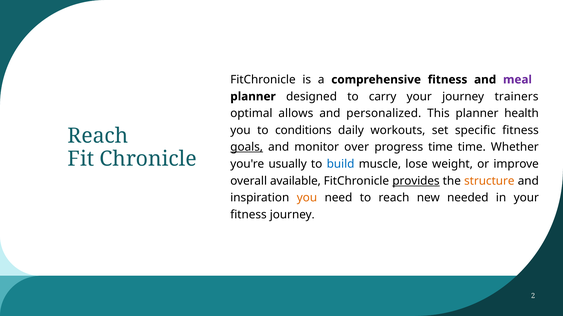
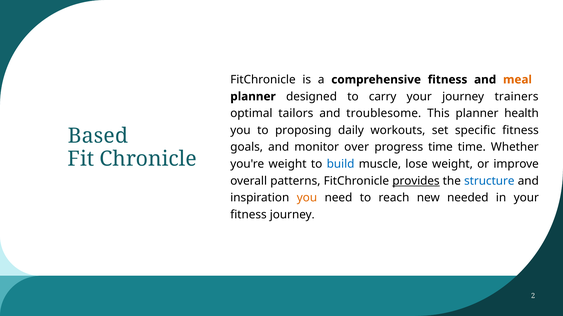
meal colour: purple -> orange (517, 80)
allows: allows -> tailors (296, 114)
personalized: personalized -> troublesome (384, 114)
conditions: conditions -> proposing (303, 131)
Reach: Reach -> Based (98, 136)
goals underline: present -> none (247, 147)
you're usually: usually -> weight (288, 164)
available: available -> patterns (295, 181)
structure colour: orange -> blue (489, 181)
